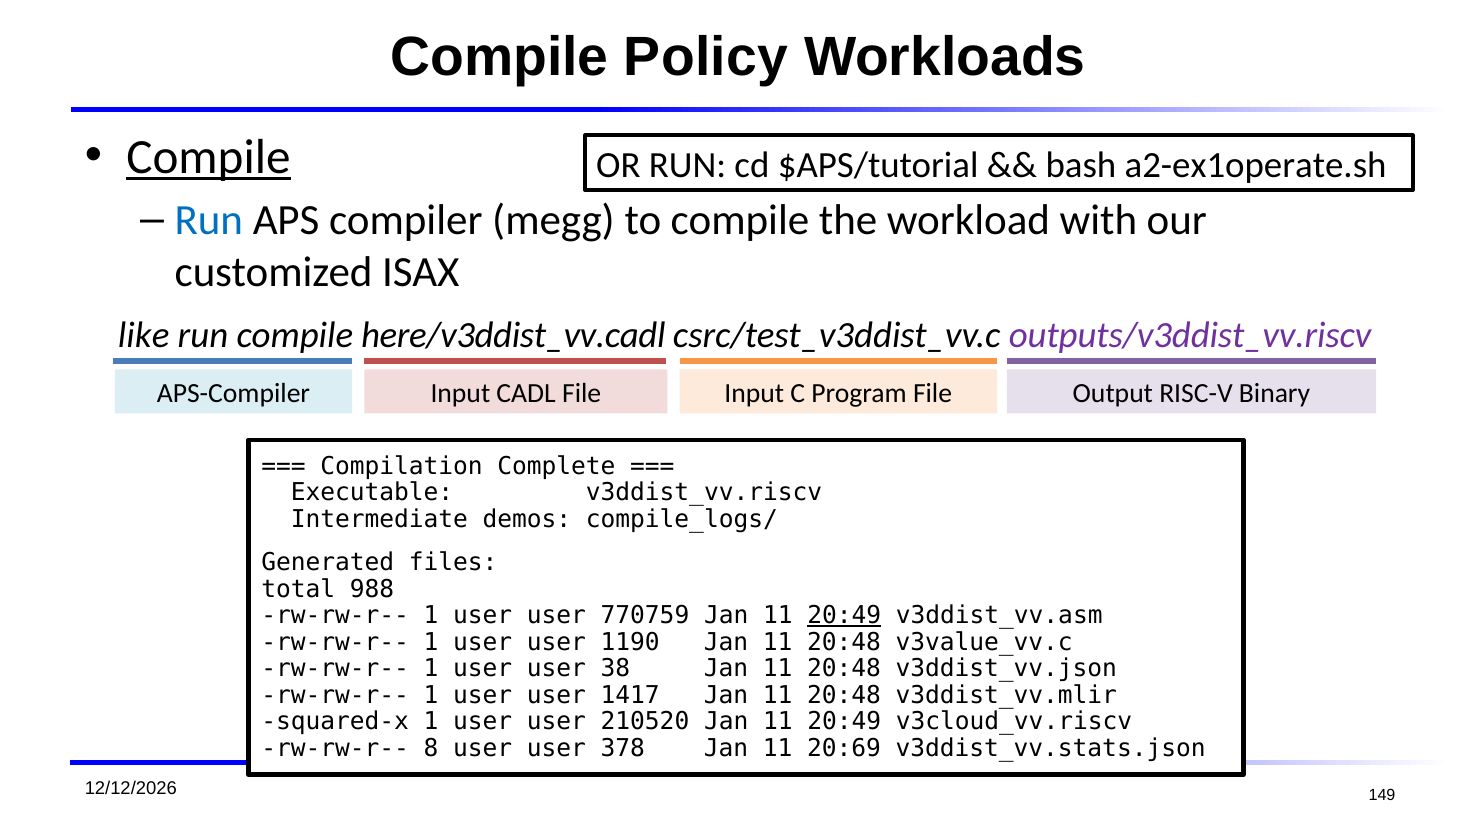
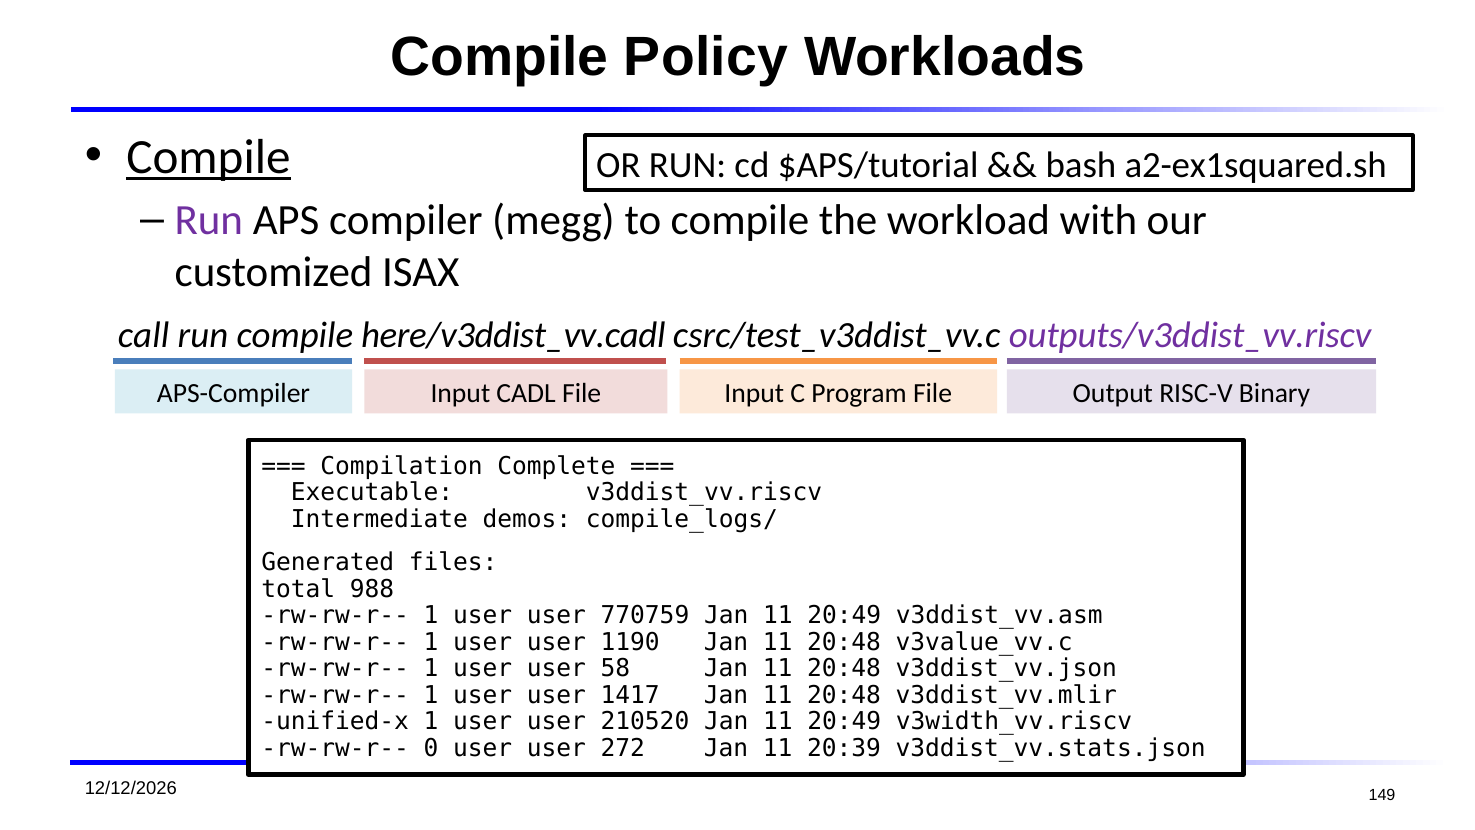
a2-ex1operate.sh: a2-ex1operate.sh -> a2-ex1squared.sh (1256, 165)
Run colour: blue -> purple (209, 221)
like: like -> call (144, 335)
20:49 underline: present -> none (844, 615)
38: 38 -> 58 (615, 668)
squared-x: squared-x -> unified-x (335, 721)
v3cloud_vv.riscv: v3cloud_vv.riscv -> v3width_vv.riscv (1014, 721)
8: 8 -> 0 (431, 748)
378: 378 -> 272 (623, 748)
20:69: 20:69 -> 20:39 (844, 748)
